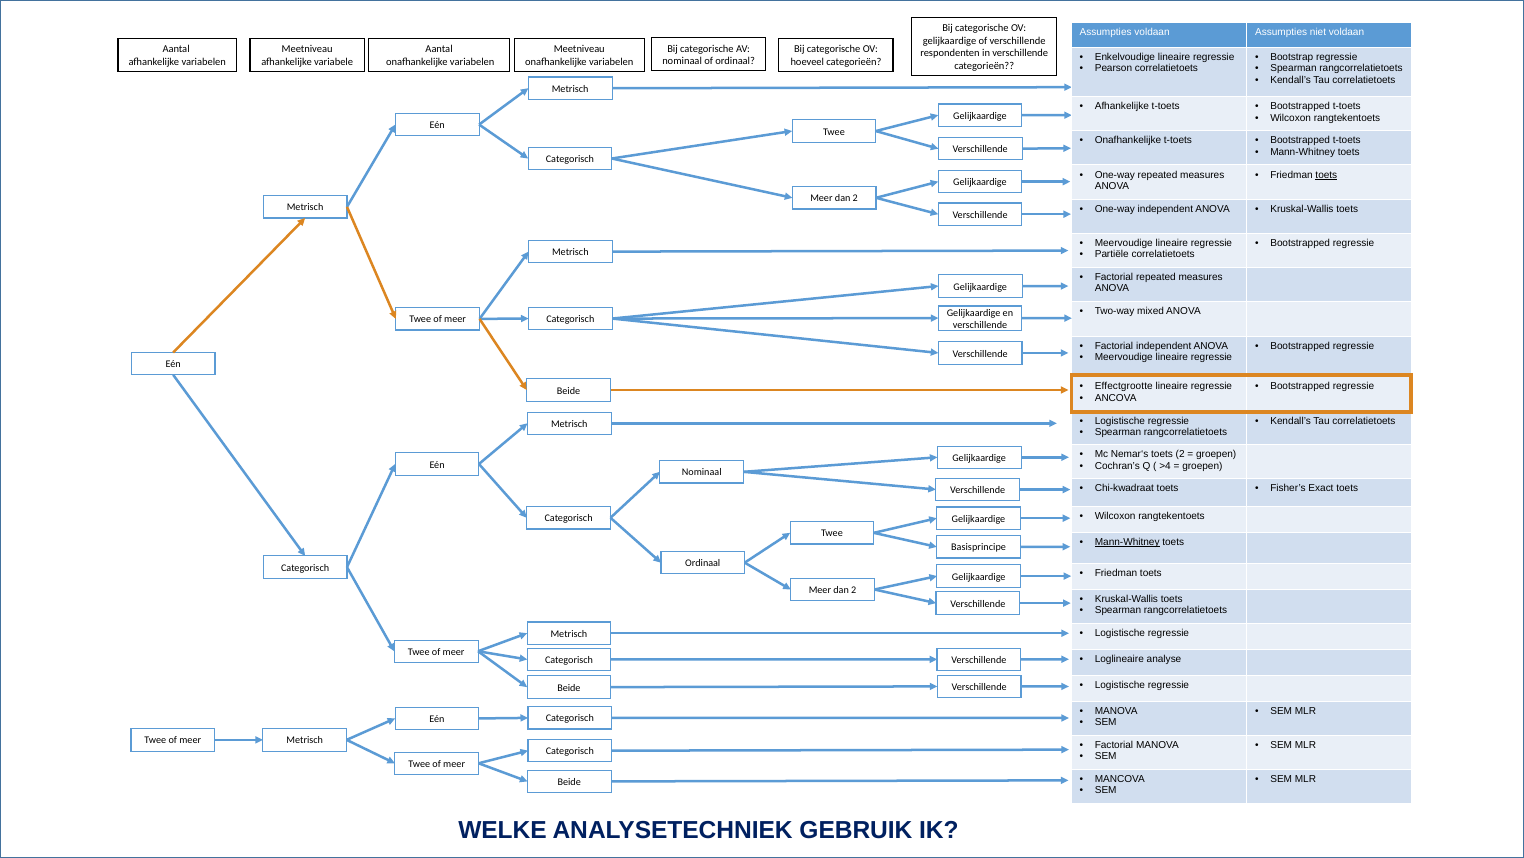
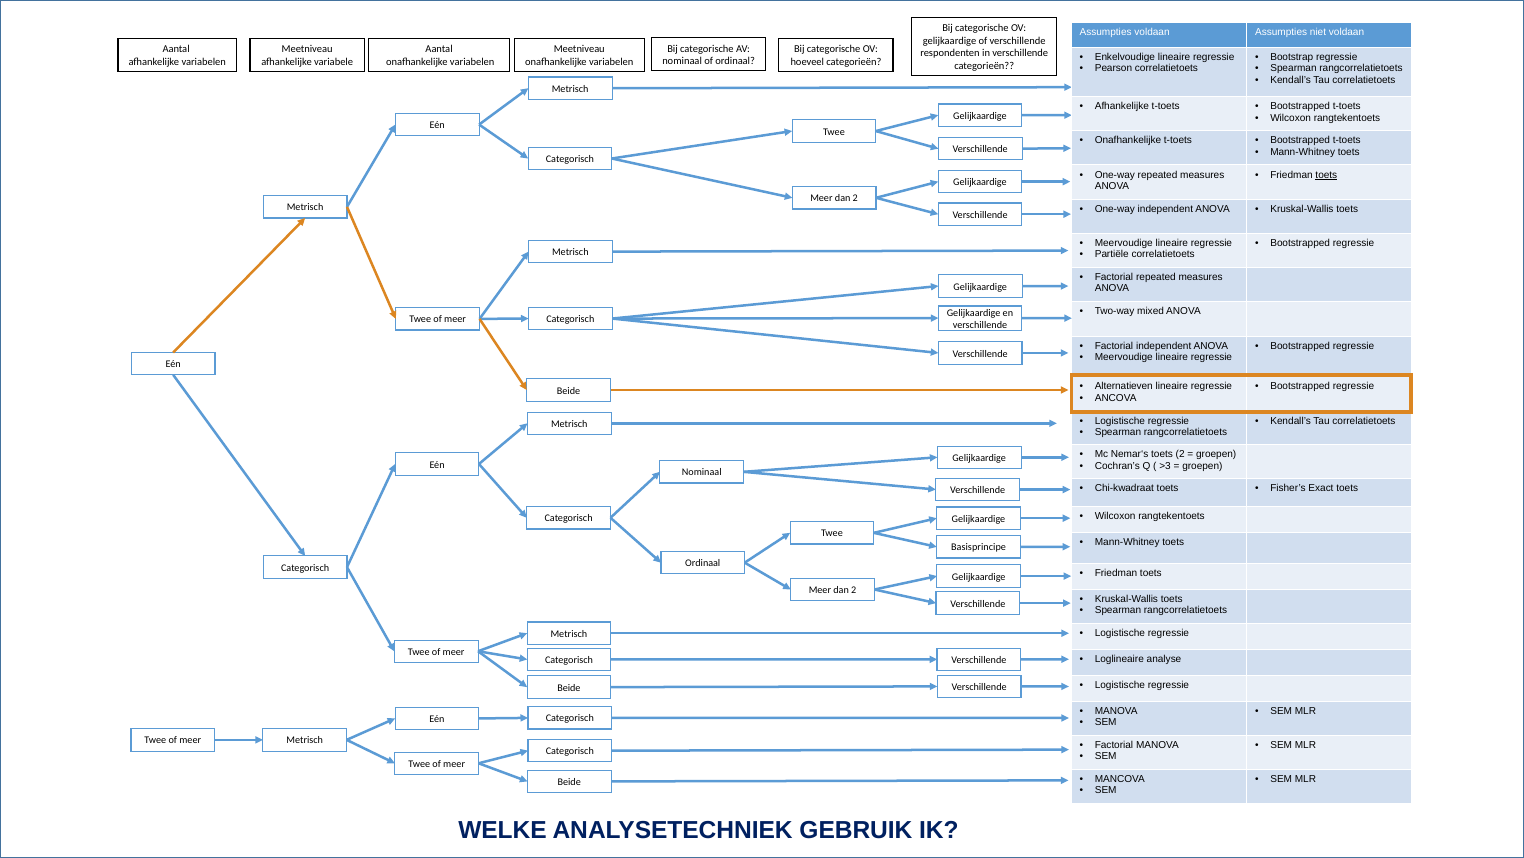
Effectgrootte: Effectgrootte -> Alternatieven (1124, 386)
>4: >4 -> >3 (1165, 465)
Mann-Whitney underline: present -> none (1127, 542)
